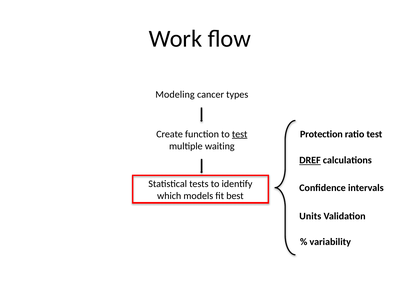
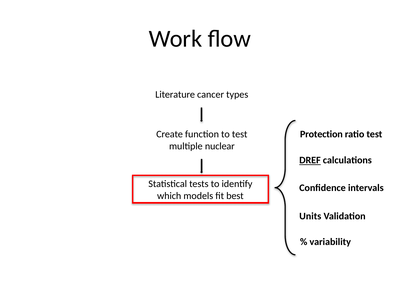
Modeling: Modeling -> Literature (175, 95)
test underline: present -> none (240, 134)
waiting: waiting -> nuclear (220, 146)
